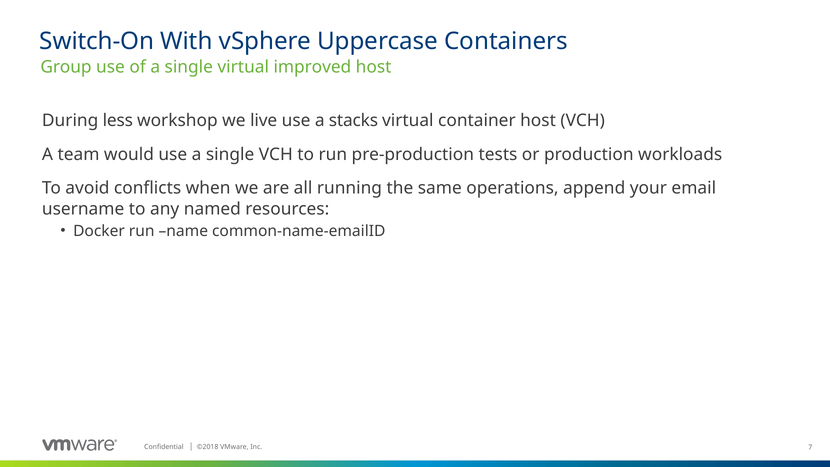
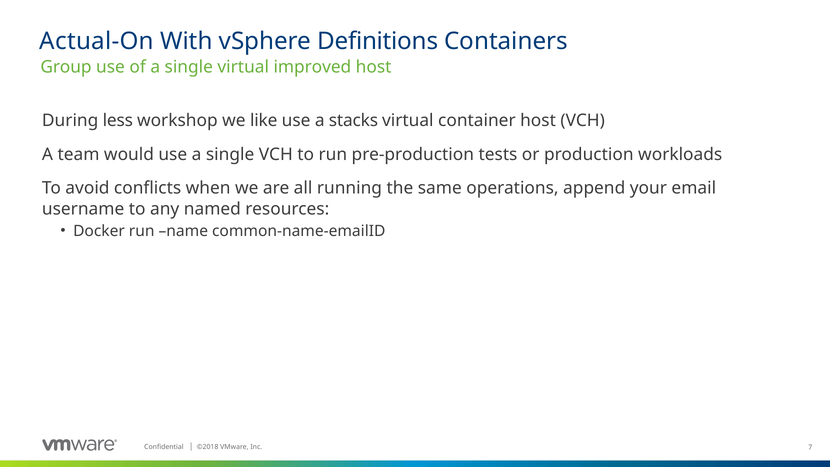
Switch-On: Switch-On -> Actual-On (97, 41)
Uppercase: Uppercase -> Definitions (378, 41)
live: live -> like (264, 121)
